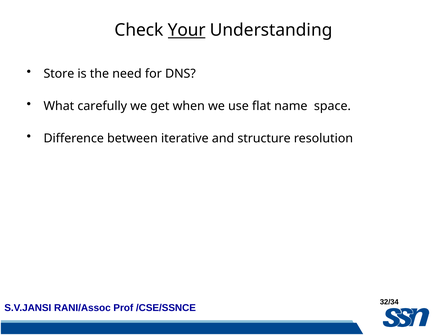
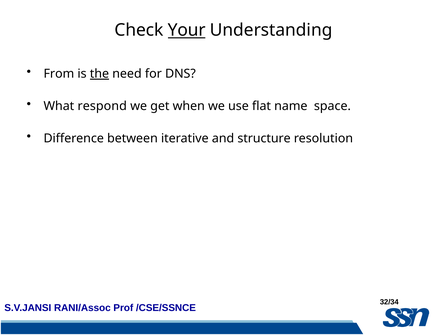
Store: Store -> From (59, 74)
the underline: none -> present (99, 74)
carefully: carefully -> respond (102, 106)
